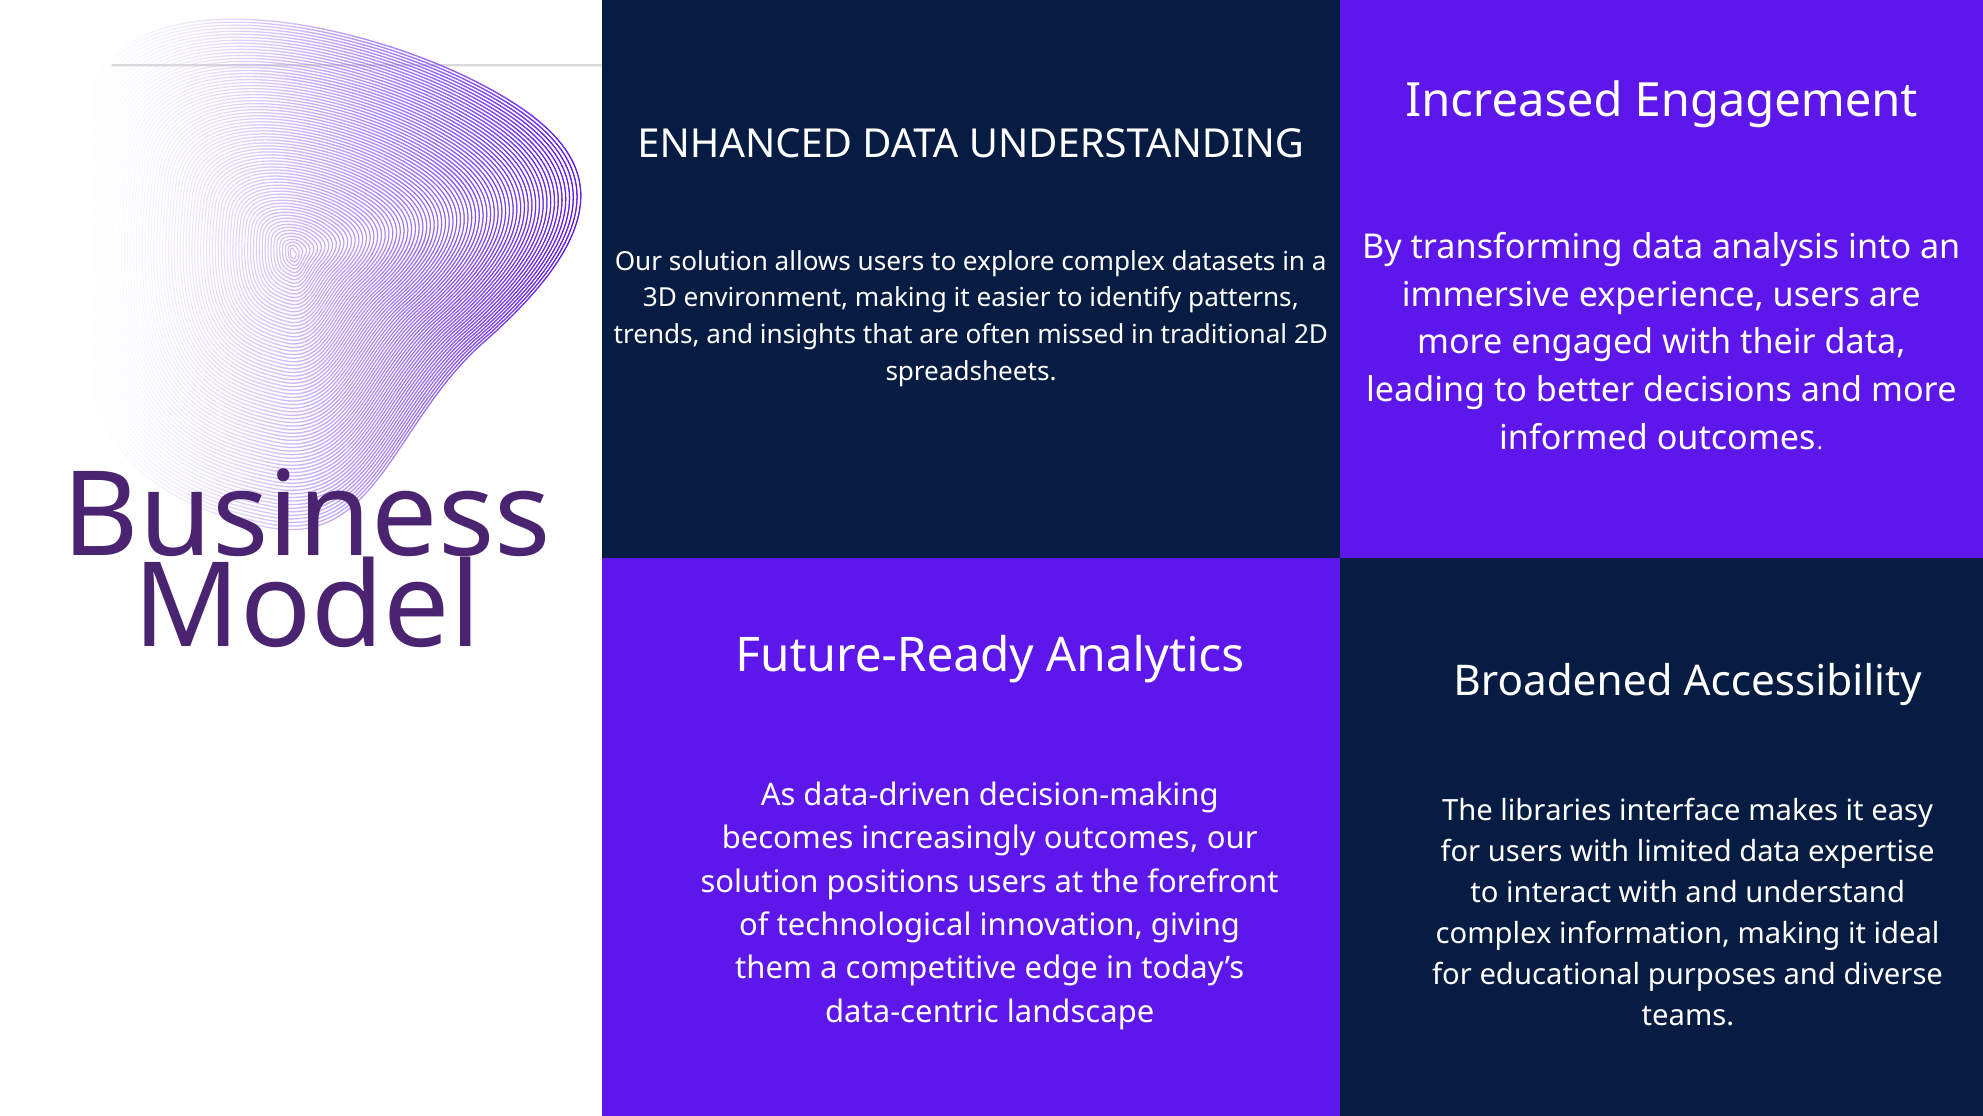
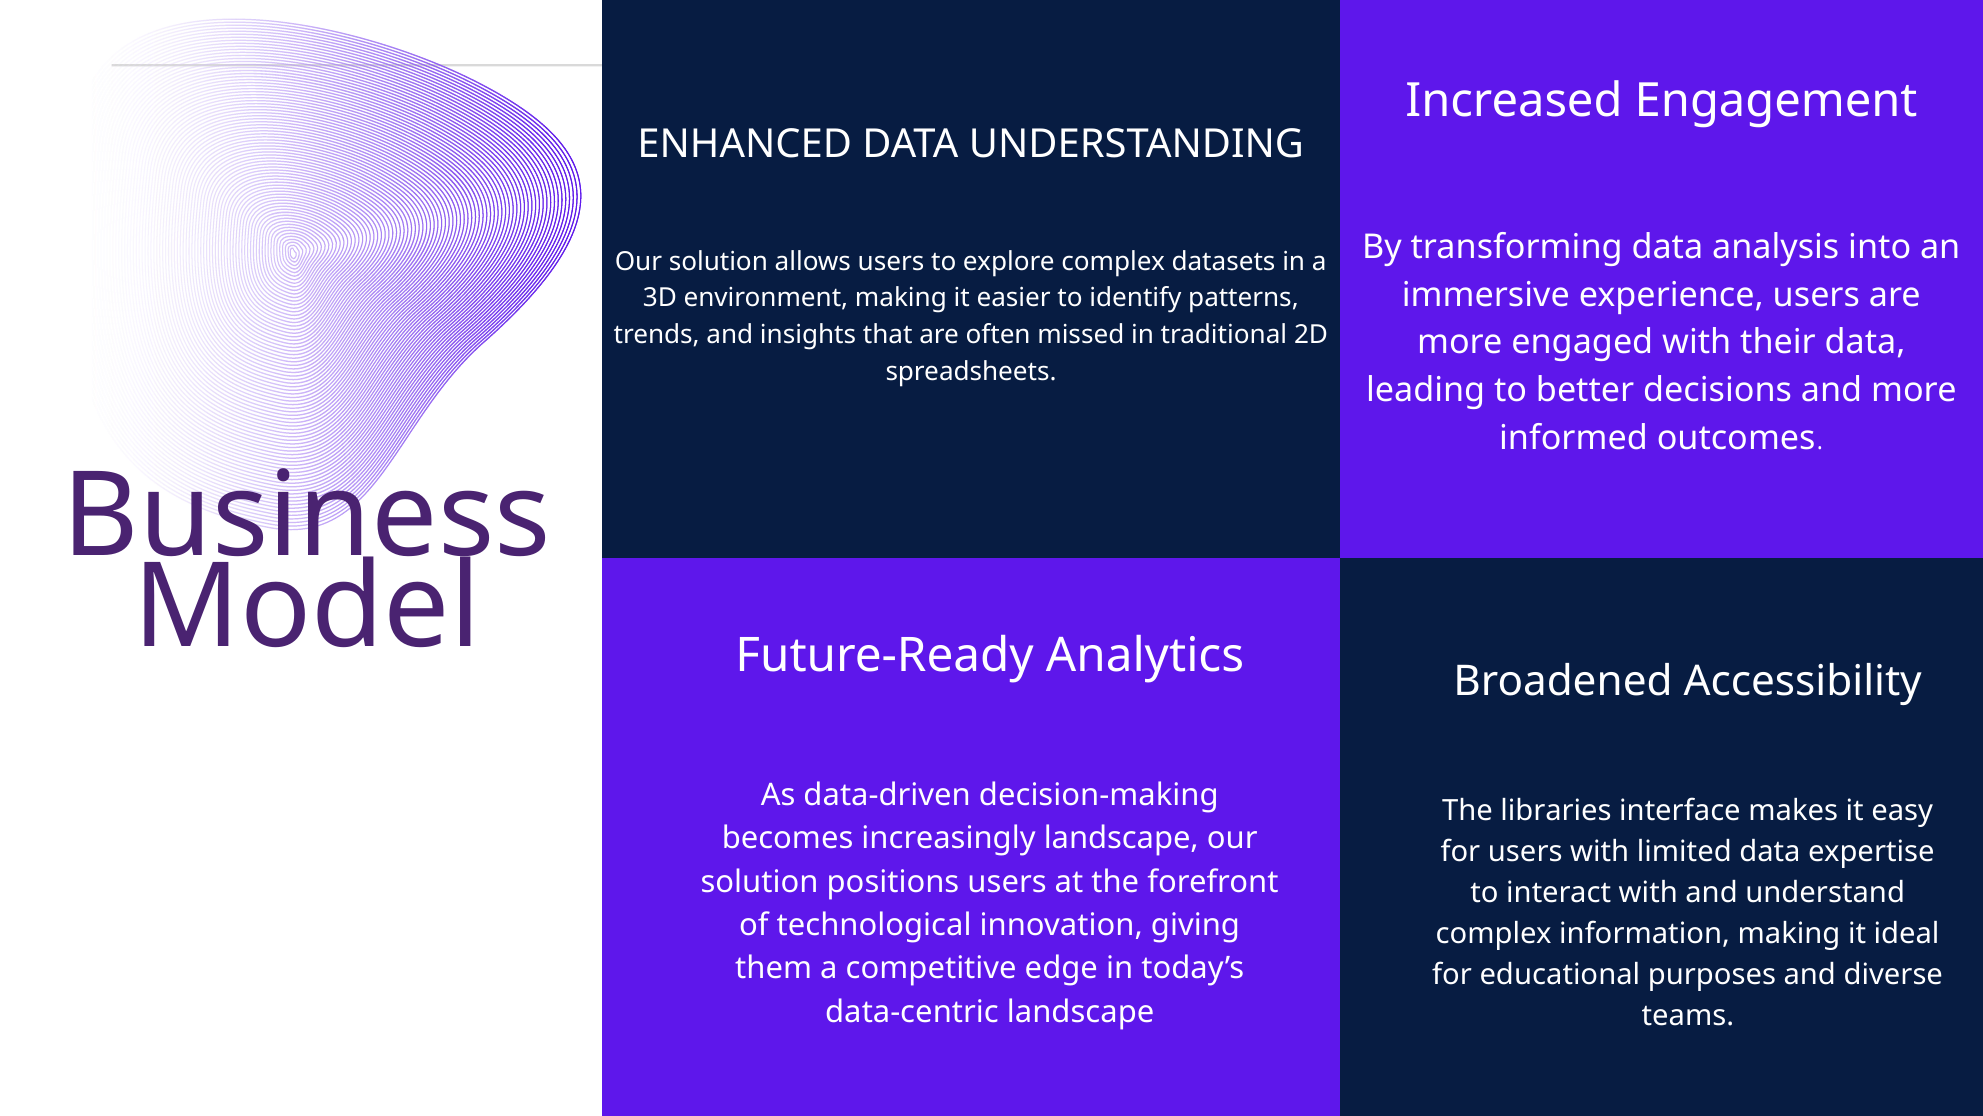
increasingly outcomes: outcomes -> landscape (1121, 838)
